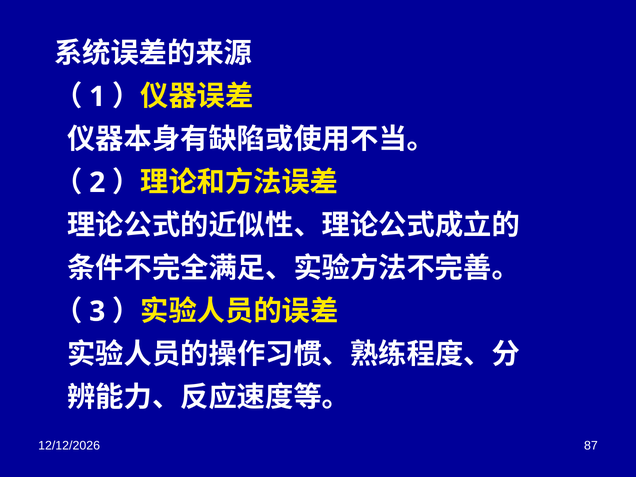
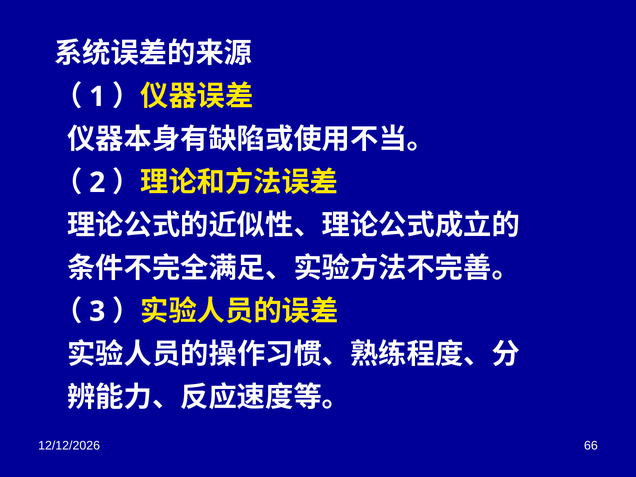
87: 87 -> 66 (591, 446)
